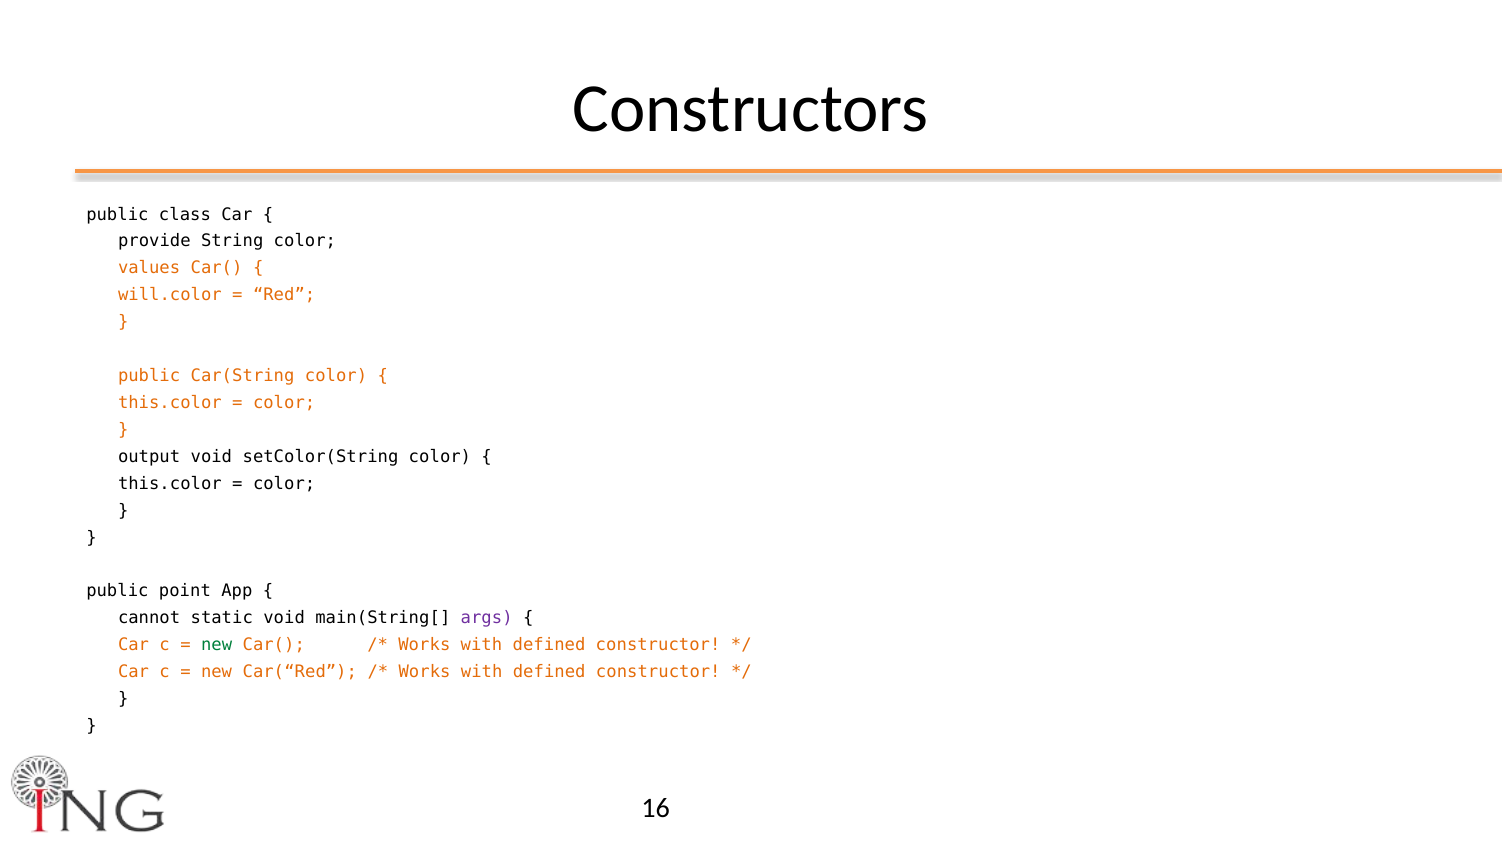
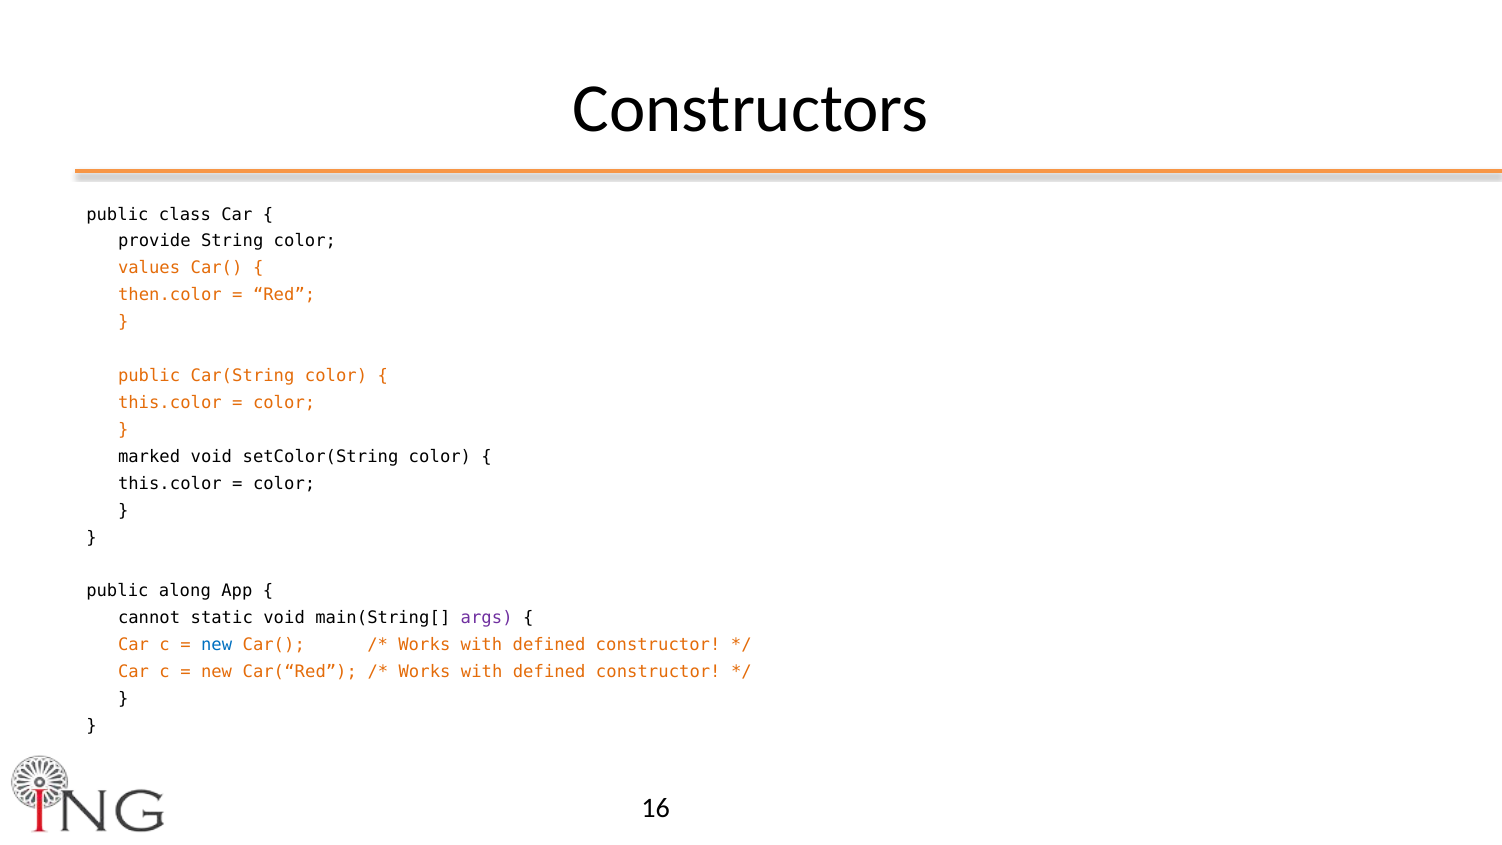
will.color: will.color -> then.color (170, 295)
output: output -> marked (149, 457)
point: point -> along (185, 591)
new colour: green -> blue (217, 645)
